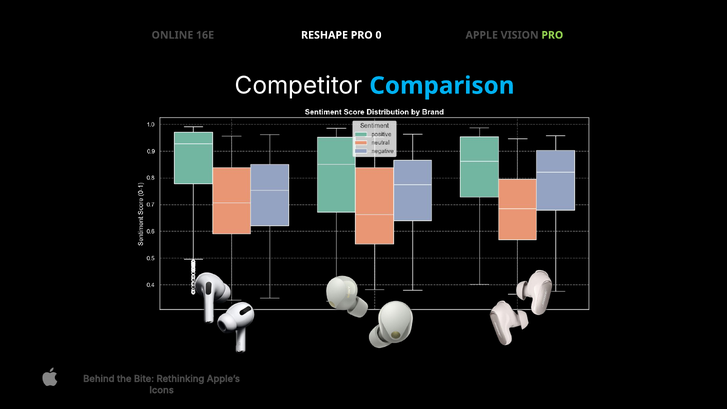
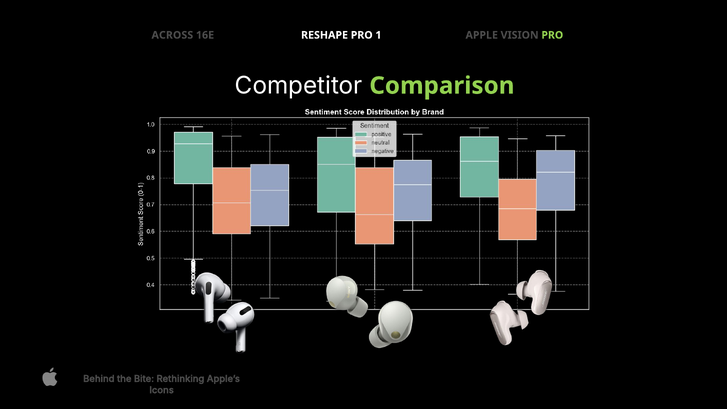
ONLINE: ONLINE -> ACROSS (172, 35)
0: 0 -> 1 (378, 35)
Comparison colour: light blue -> light green (442, 86)
